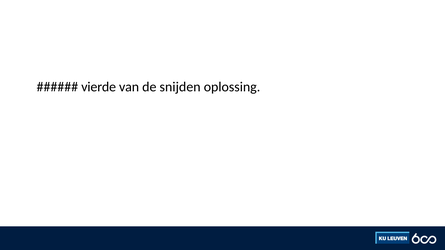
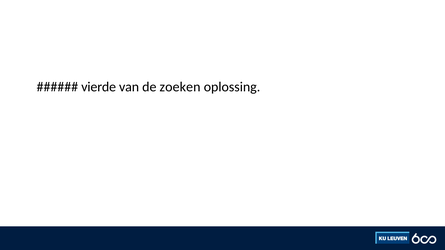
snijden: snijden -> zoeken (180, 87)
